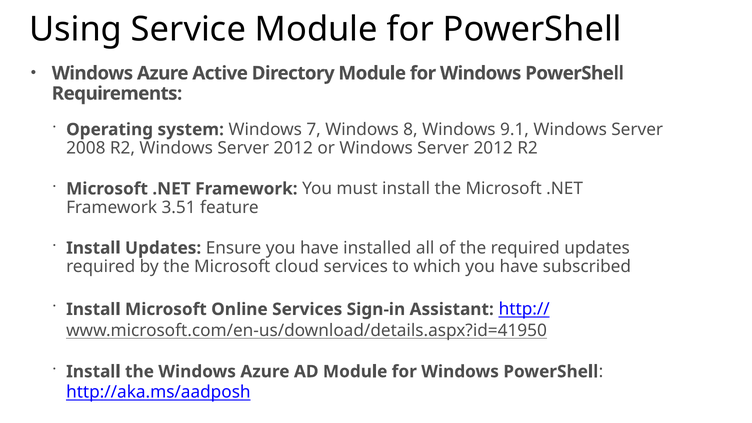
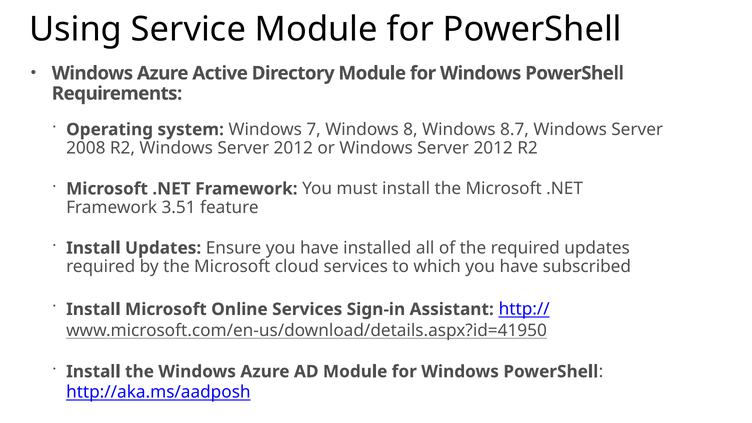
9.1: 9.1 -> 8.7 (515, 130)
